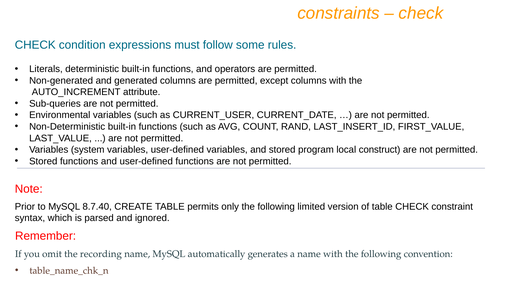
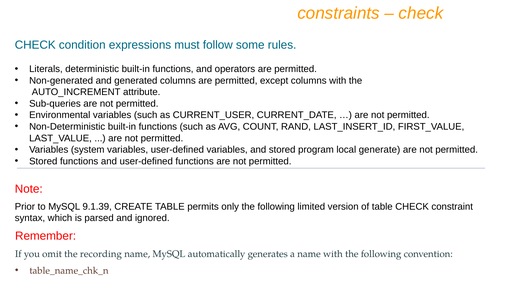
construct: construct -> generate (379, 149)
8.7.40: 8.7.40 -> 9.1.39 (97, 206)
